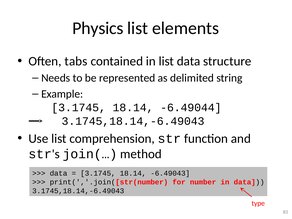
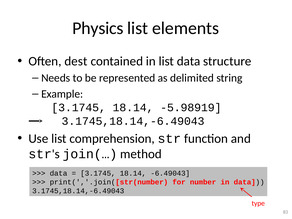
tabs: tabs -> dest (76, 61)
-6.49044: -6.49044 -> -5.98919 (191, 108)
